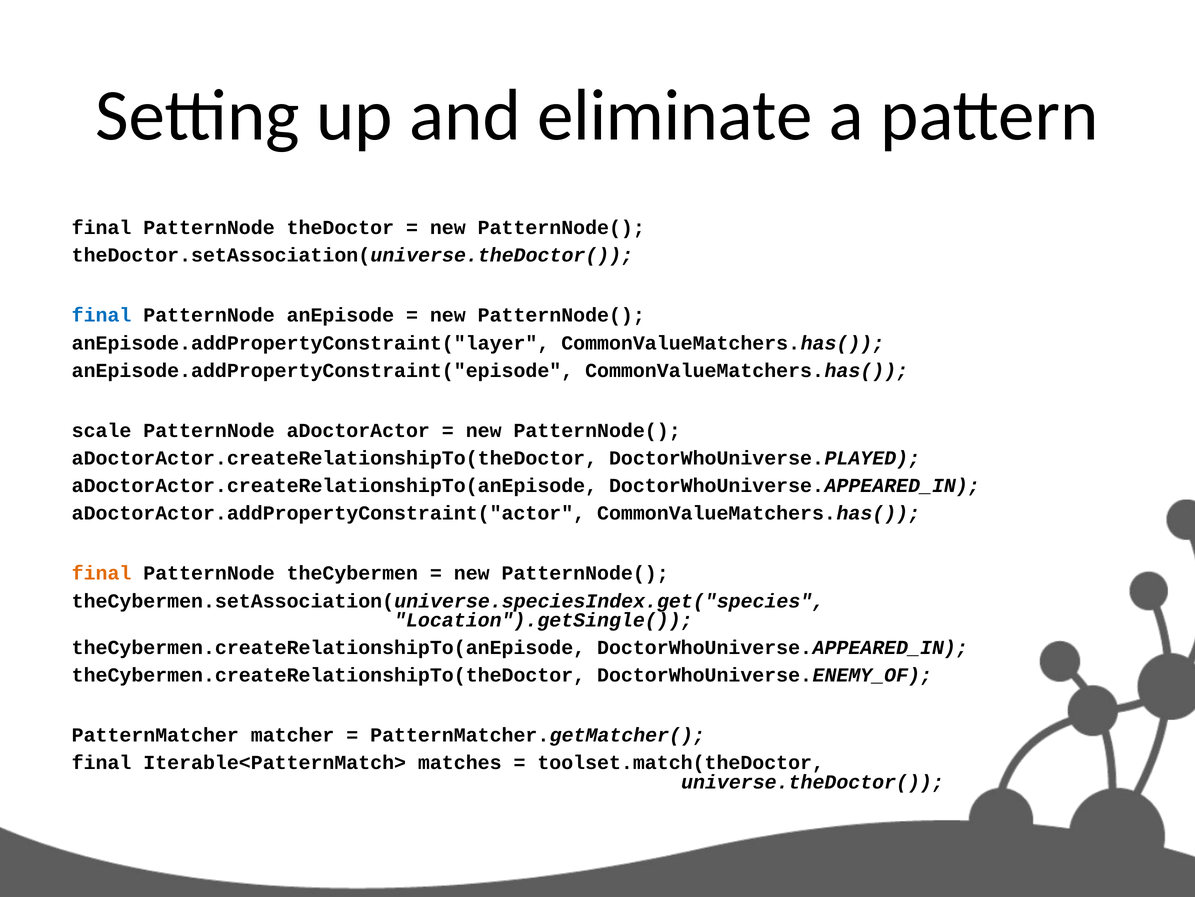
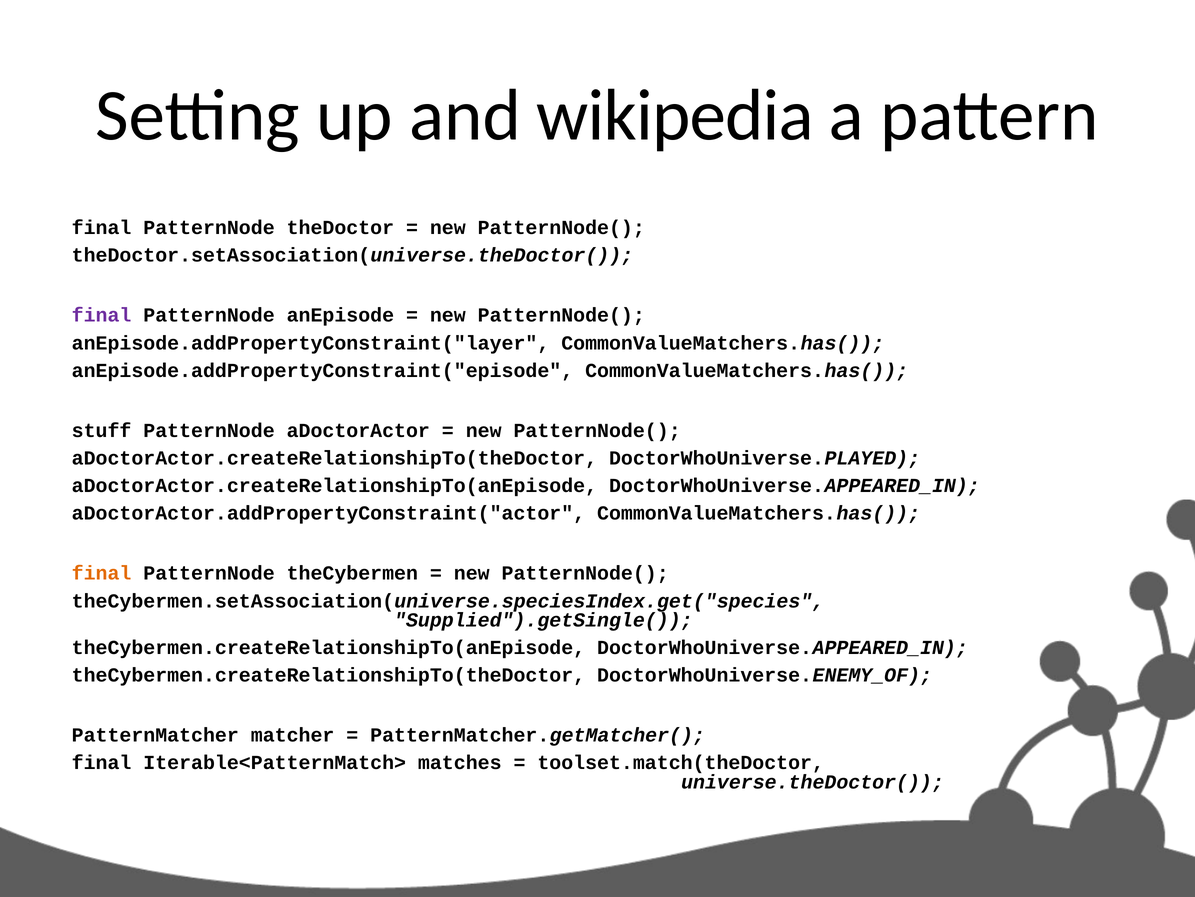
eliminate: eliminate -> wikipedia (675, 116)
final colour: blue -> purple (102, 315)
scale: scale -> stuff (102, 430)
Location").getSingle(: Location").getSingle( -> Supplied").getSingle( (543, 620)
